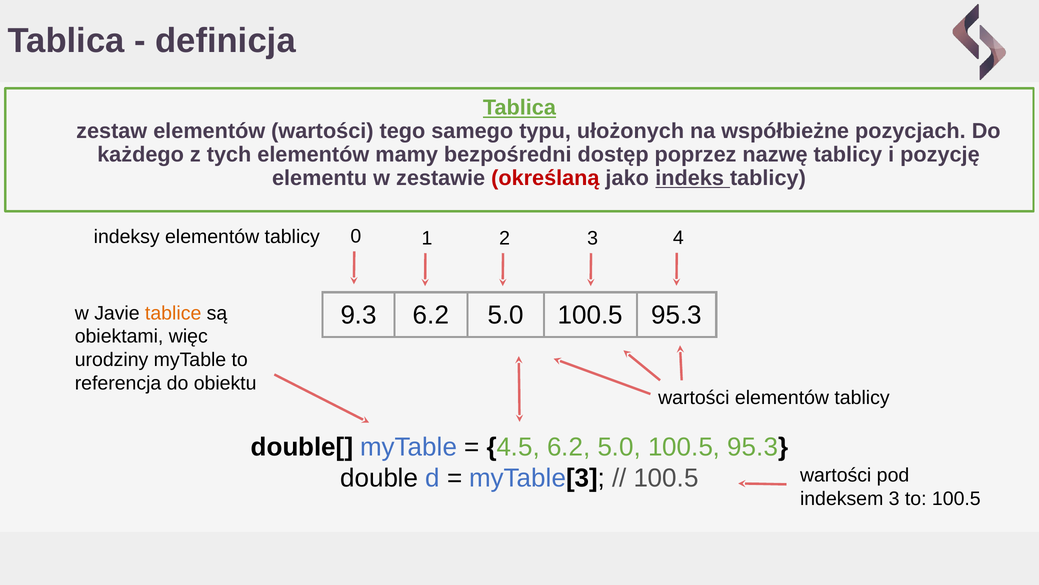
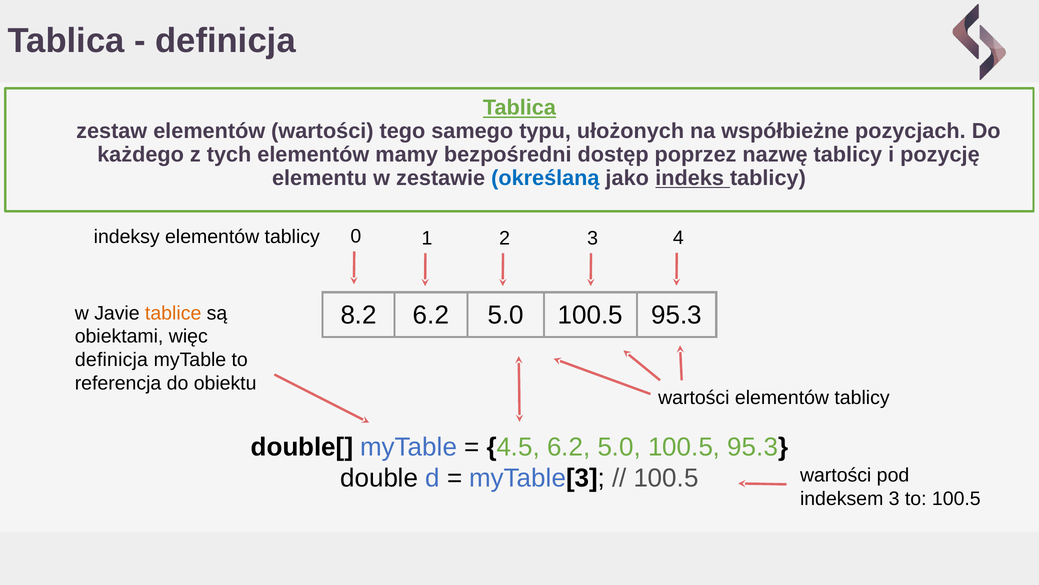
określaną colour: red -> blue (545, 178)
9.3: 9.3 -> 8.2 (359, 315)
urodziny: urodziny -> definicja (111, 360)
